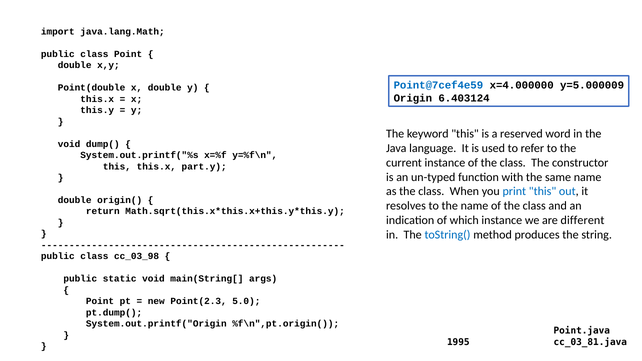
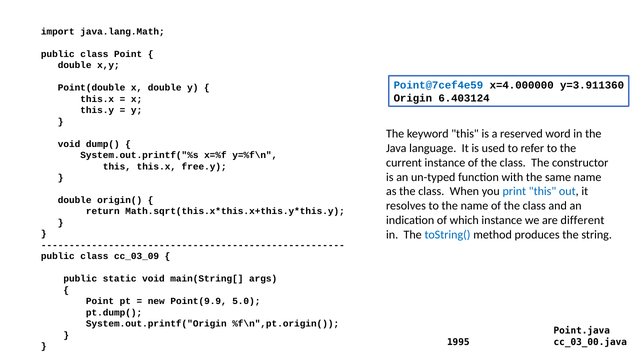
y=5.000009: y=5.000009 -> y=3.911360 (592, 85)
part.y: part.y -> free.y (204, 166)
cc_03_98: cc_03_98 -> cc_03_09 (137, 256)
Point(2.3: Point(2.3 -> Point(9.9 (199, 301)
cc_03_81.java: cc_03_81.java -> cc_03_00.java (590, 342)
